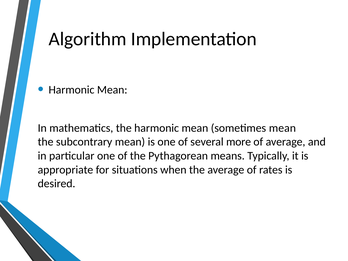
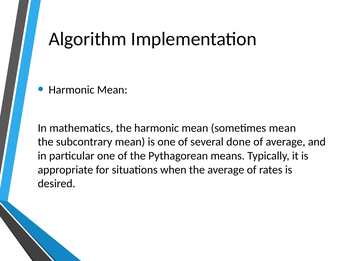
more: more -> done (238, 142)
